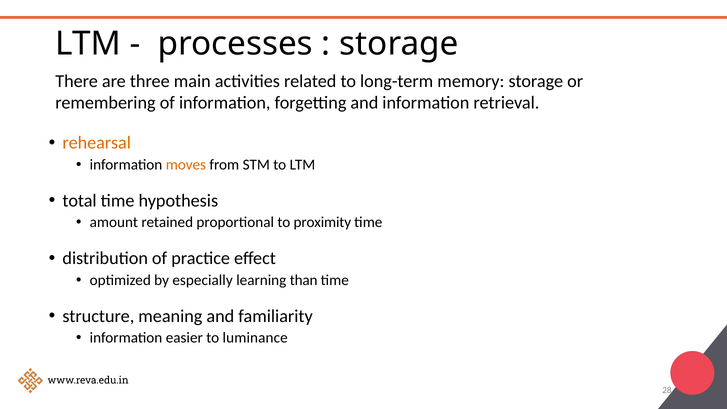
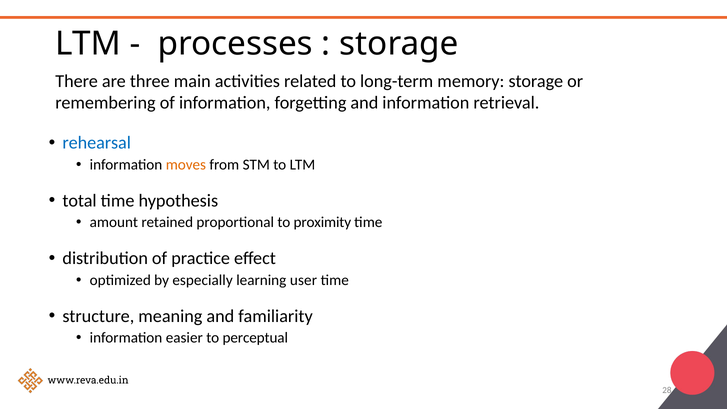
rehearsal colour: orange -> blue (97, 143)
than: than -> user (303, 280)
luminance: luminance -> perceptual (255, 338)
